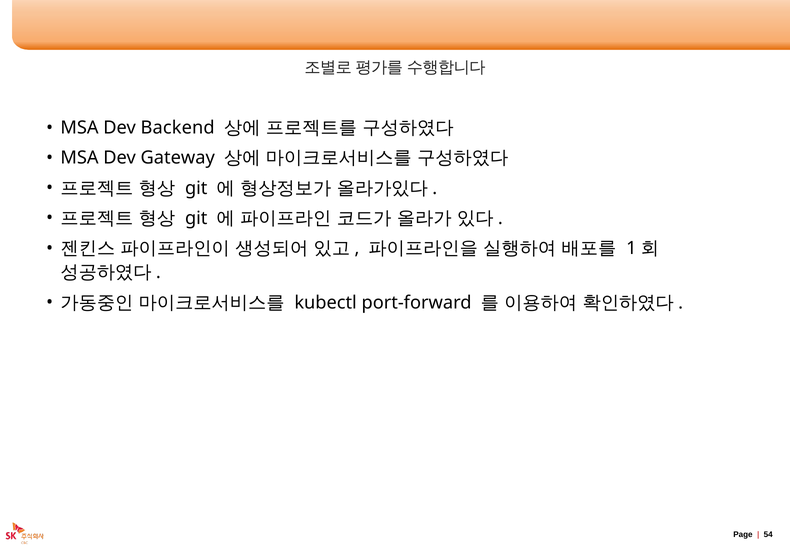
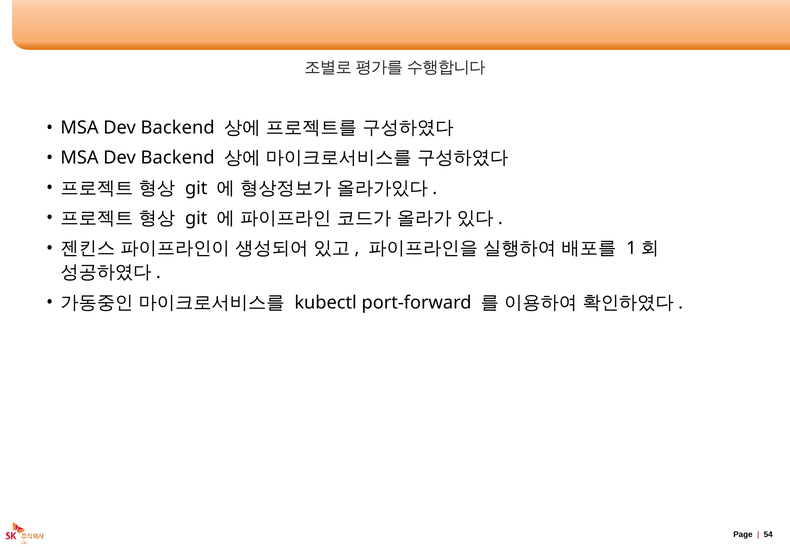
Gateway: Gateway -> Backend (178, 158)
